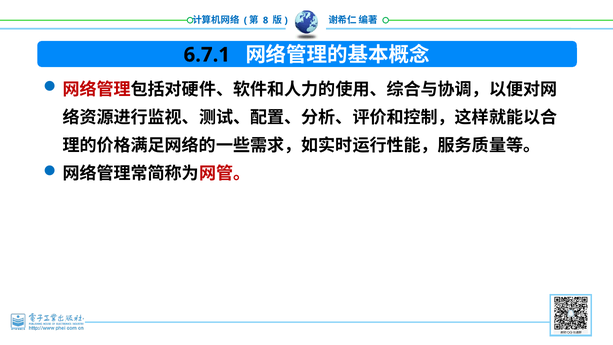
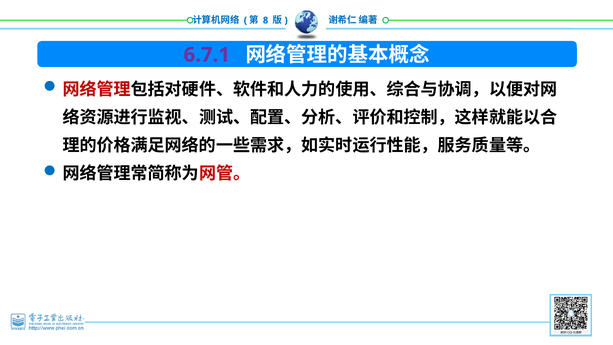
6.7.1 colour: black -> purple (207, 55)
